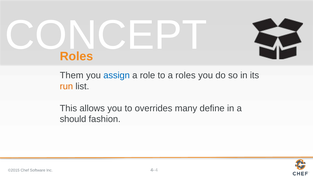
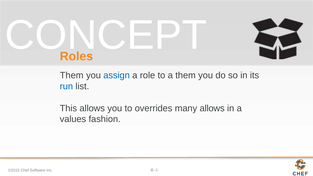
a roles: roles -> them (186, 75)
run colour: orange -> blue (66, 86)
many define: define -> allows (212, 108)
should: should -> values (73, 119)
